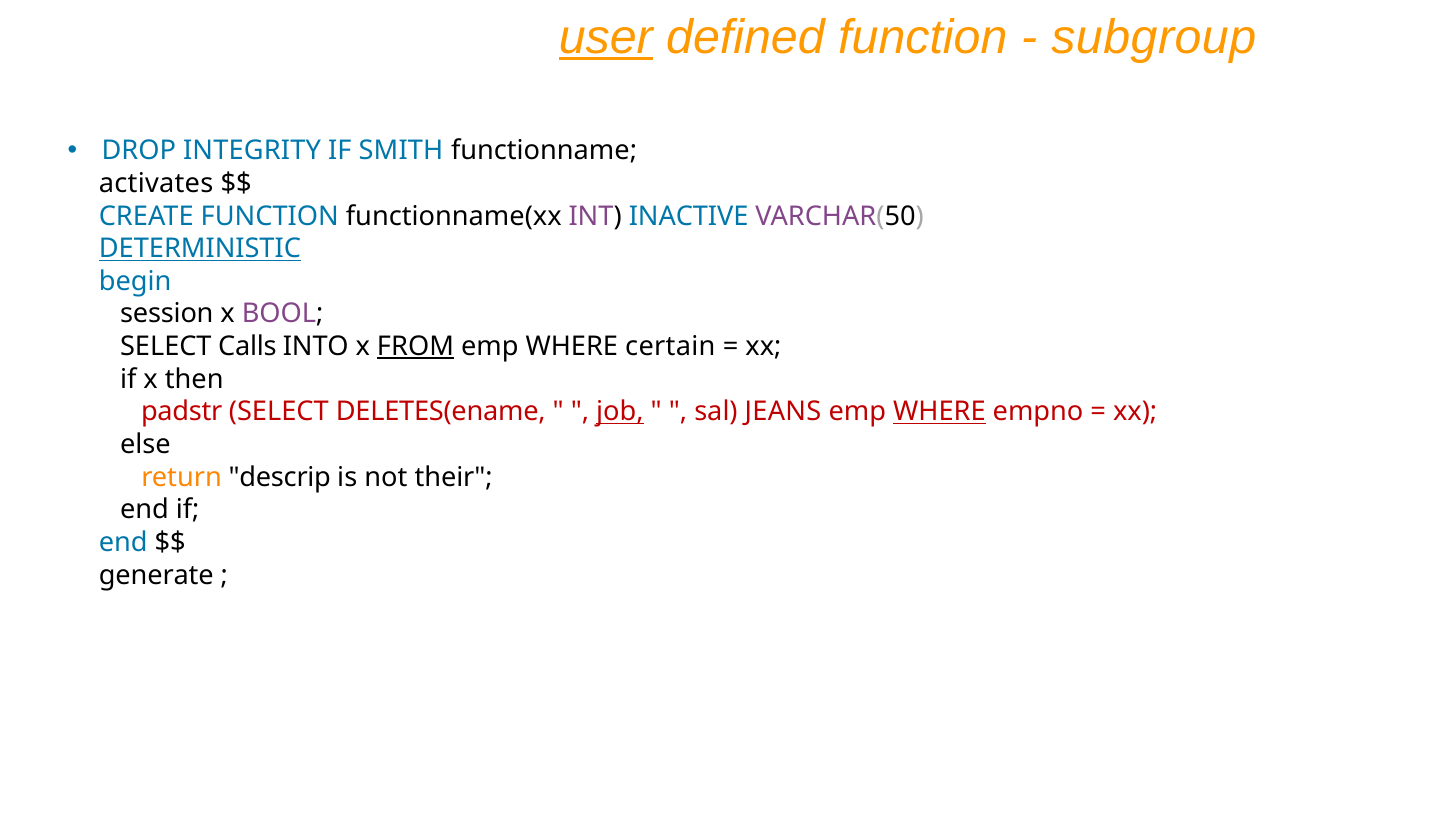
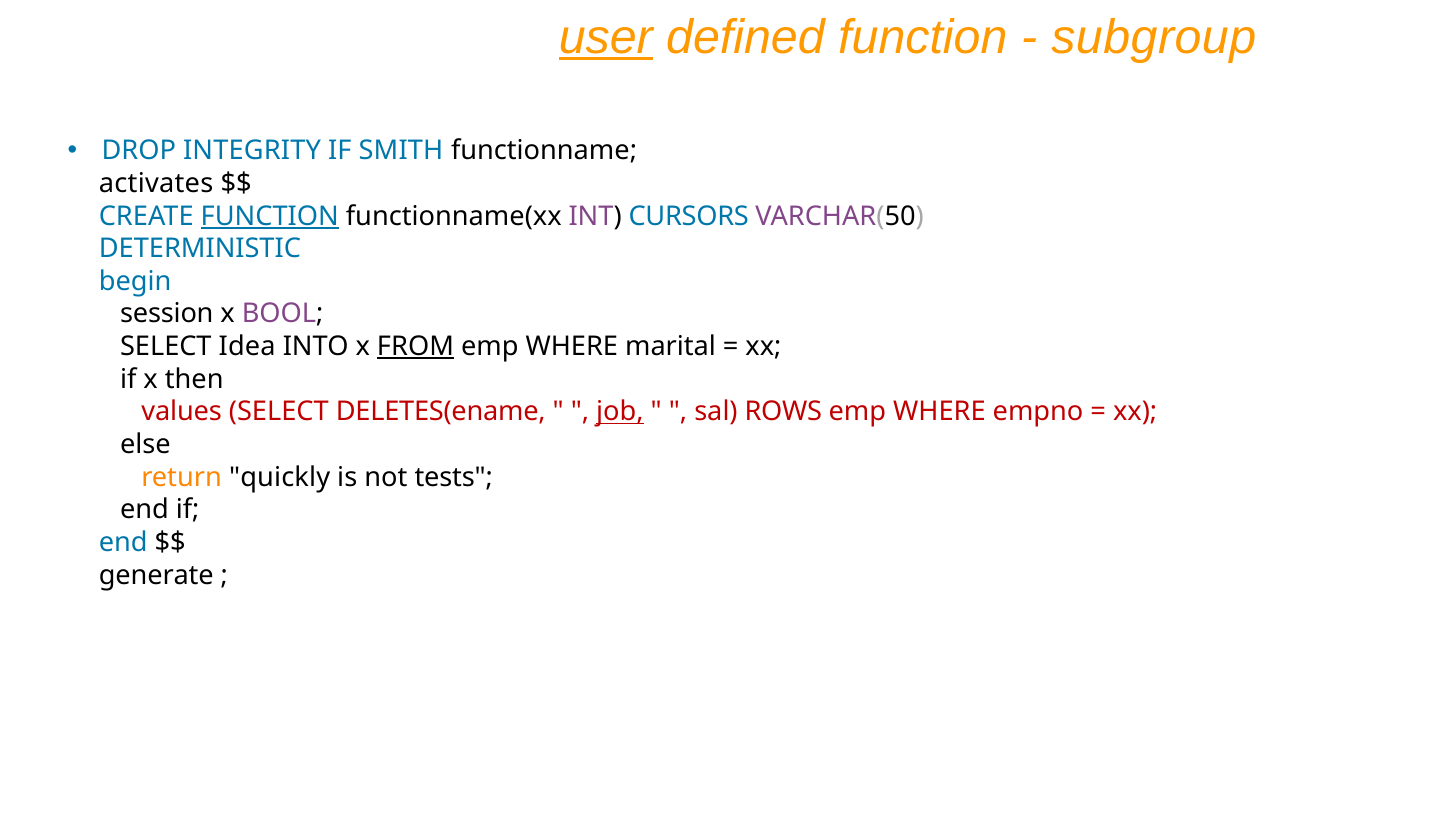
FUNCTION underline: none -> present (270, 216)
INACTIVE: INACTIVE -> CURSORS (689, 216)
DETERMINISTIC underline: present -> none (200, 249)
Calls: Calls -> Idea (247, 346)
certain: certain -> marital (670, 346)
padstr: padstr -> values (182, 412)
JEANS: JEANS -> ROWS (783, 412)
WHERE underline: present -> none (939, 412)
descrip: descrip -> quickly (280, 477)
their: their -> tests (454, 477)
